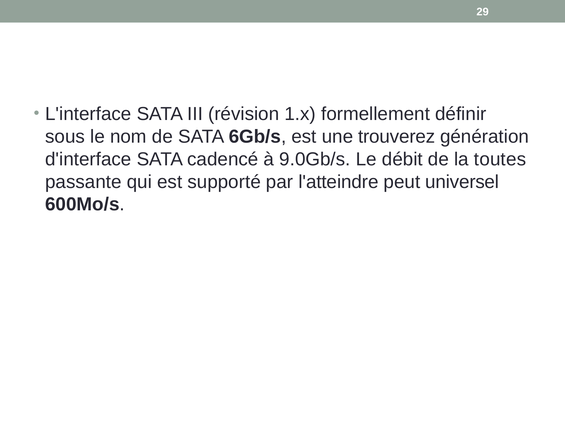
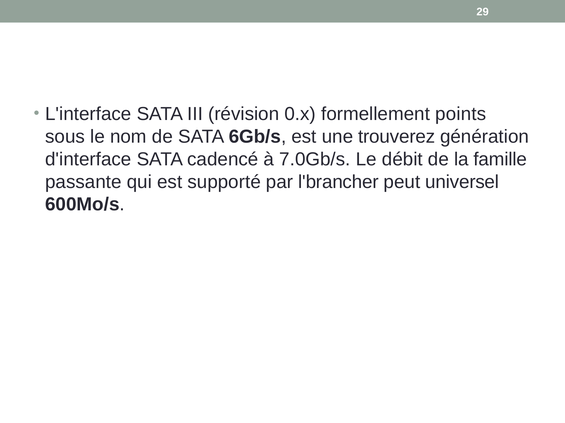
1.x: 1.x -> 0.x (300, 114)
définir: définir -> points (461, 114)
9.0Gb/s: 9.0Gb/s -> 7.0Gb/s (315, 160)
toutes: toutes -> famille (500, 160)
l'atteindre: l'atteindre -> l'brancher (339, 182)
